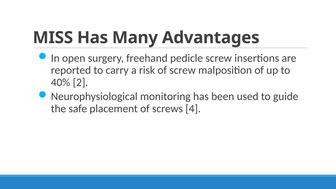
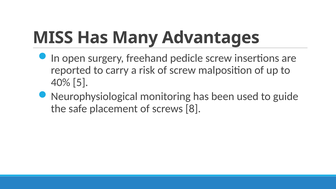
2: 2 -> 5 (80, 82)
4: 4 -> 8 (193, 109)
